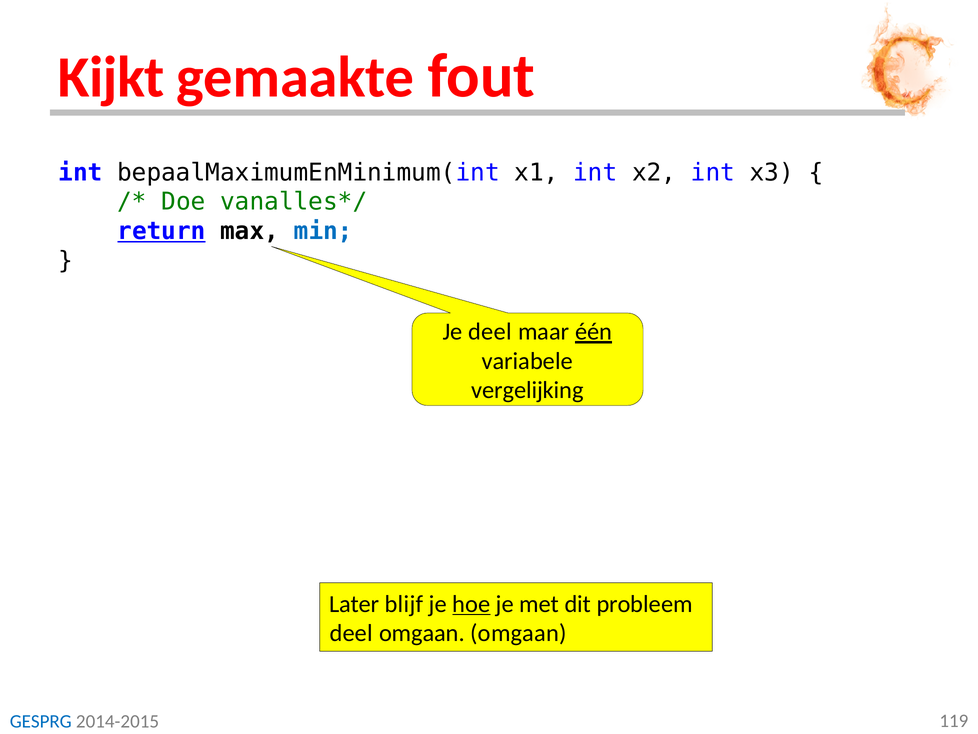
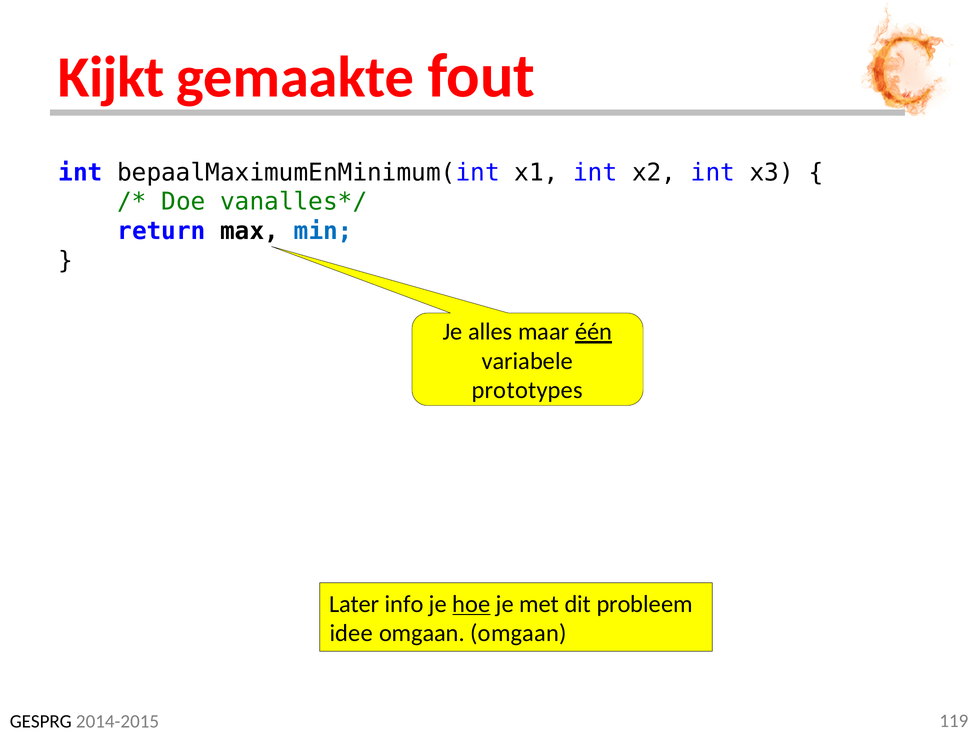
return underline: present -> none (161, 231)
Je deel: deel -> alles (490, 331)
vergelijking: vergelijking -> prototypes (527, 390)
blijf: blijf -> info (404, 604)
deel: deel -> idee (351, 633)
GESPRG colour: blue -> black (41, 721)
